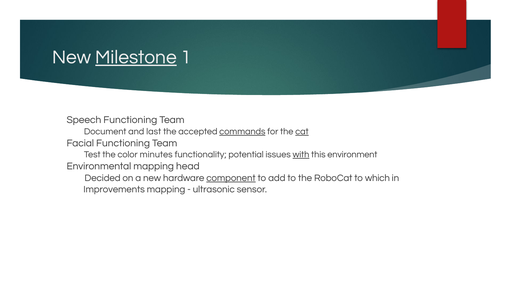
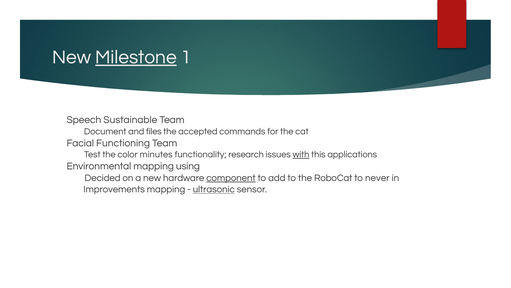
Functioning: Functioning -> Sustainable (130, 120)
last: last -> files (154, 131)
commands underline: present -> none (242, 131)
cat underline: present -> none (302, 131)
potential: potential -> research (246, 154)
environment: environment -> applications (352, 154)
head: head -> using (188, 166)
which: which -> never (377, 177)
ultrasonic underline: none -> present (214, 189)
